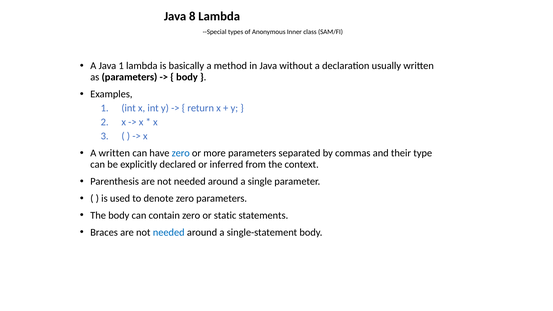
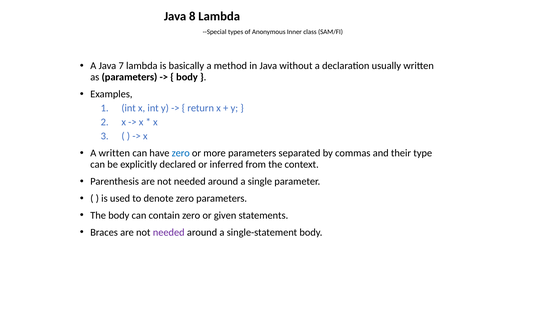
Java 1: 1 -> 7 (121, 66)
static: static -> given (225, 215)
needed colour: blue -> purple (169, 232)
